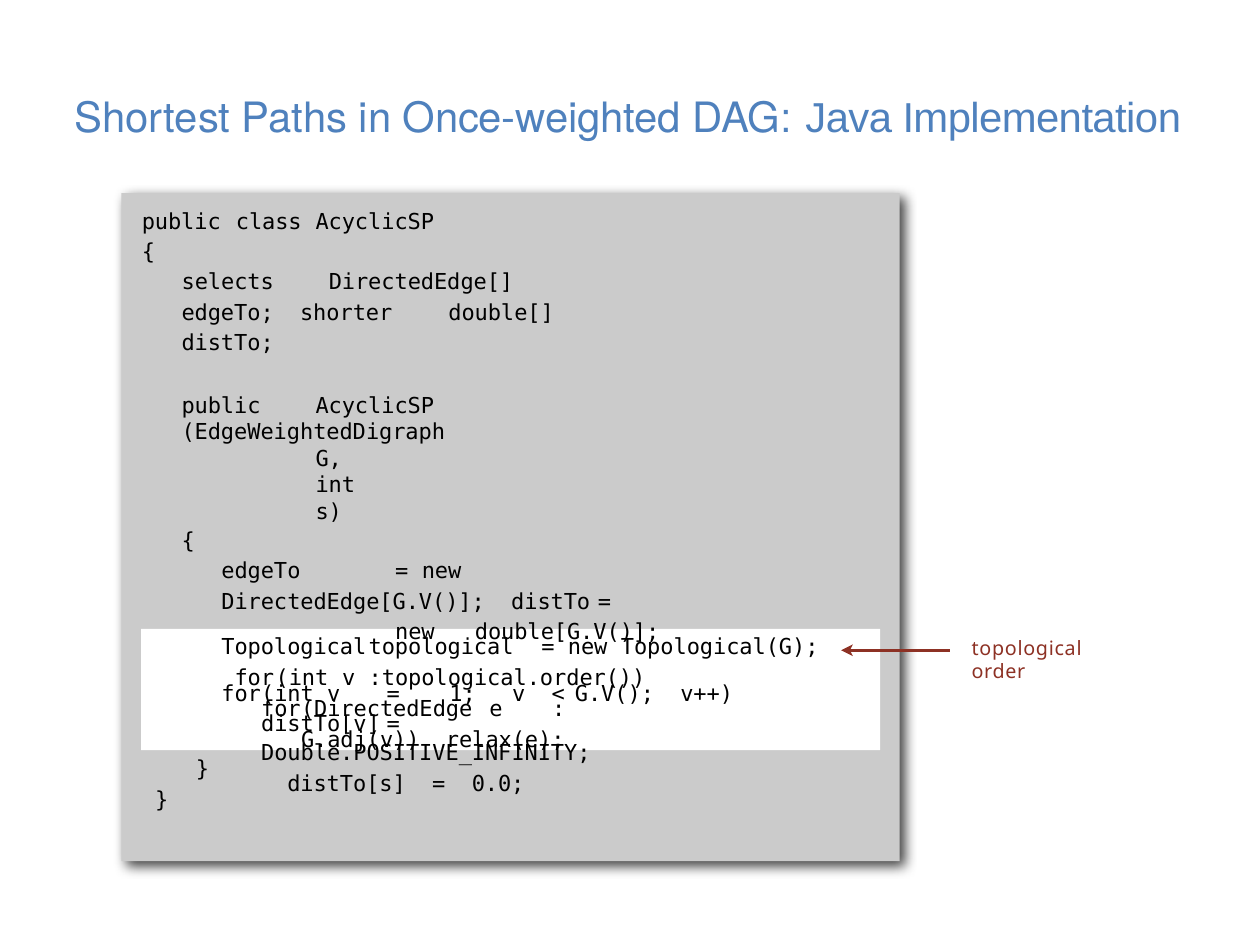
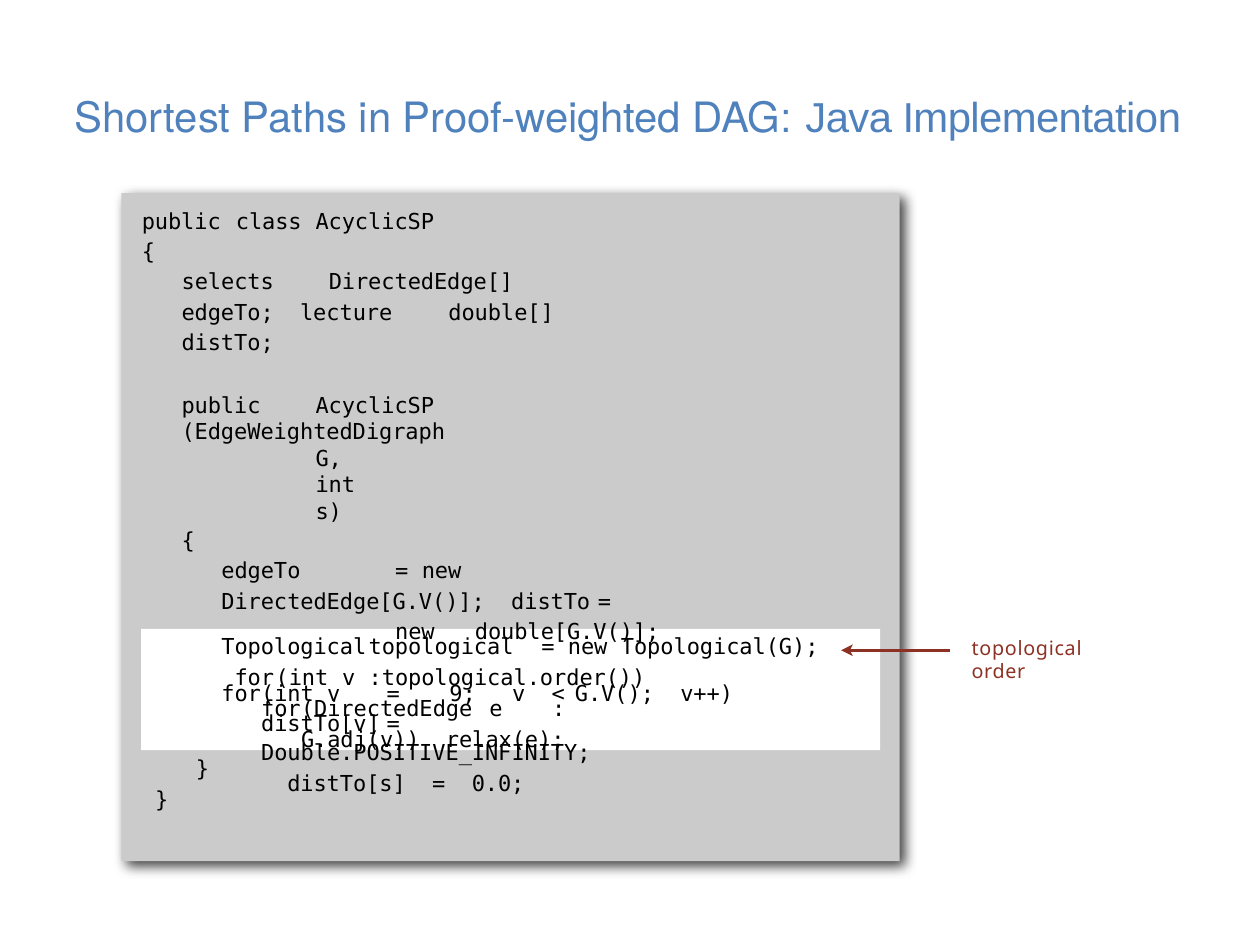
Once-weighted: Once-weighted -> Proof-weighted (542, 119)
shorter: shorter -> lecture (346, 313)
1: 1 -> 9 (463, 695)
